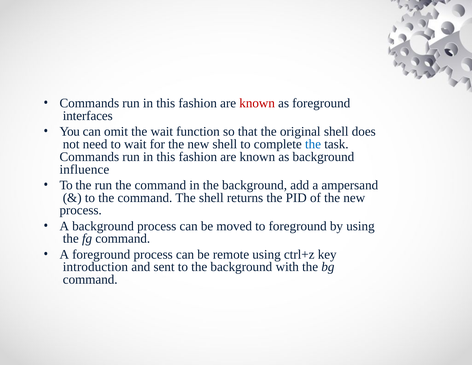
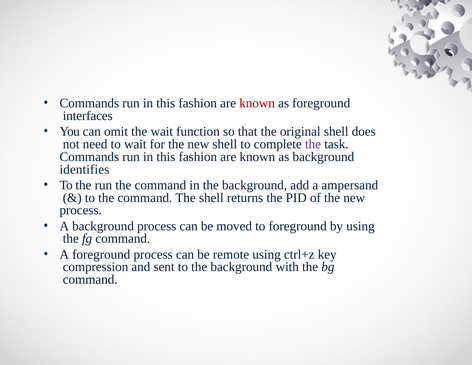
the colour: blue -> purple (313, 144)
influence: influence -> identifies (84, 169)
introduction: introduction -> compression (95, 267)
